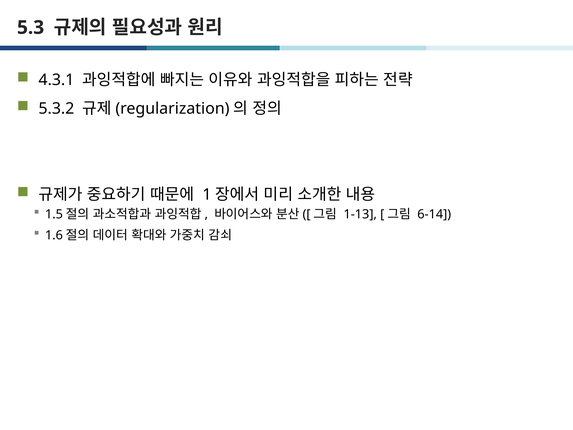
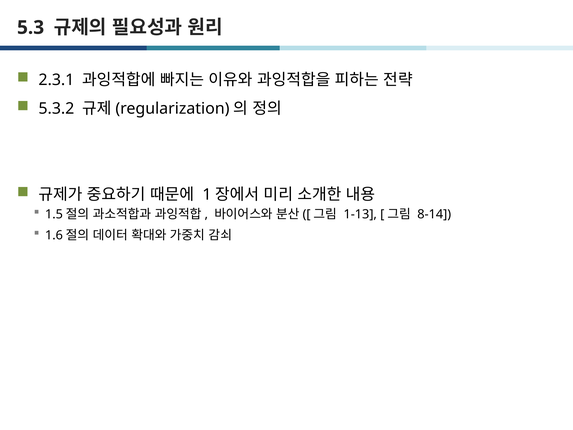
4.3.1: 4.3.1 -> 2.3.1 (56, 80)
6-14: 6-14 -> 8-14 (434, 214)
